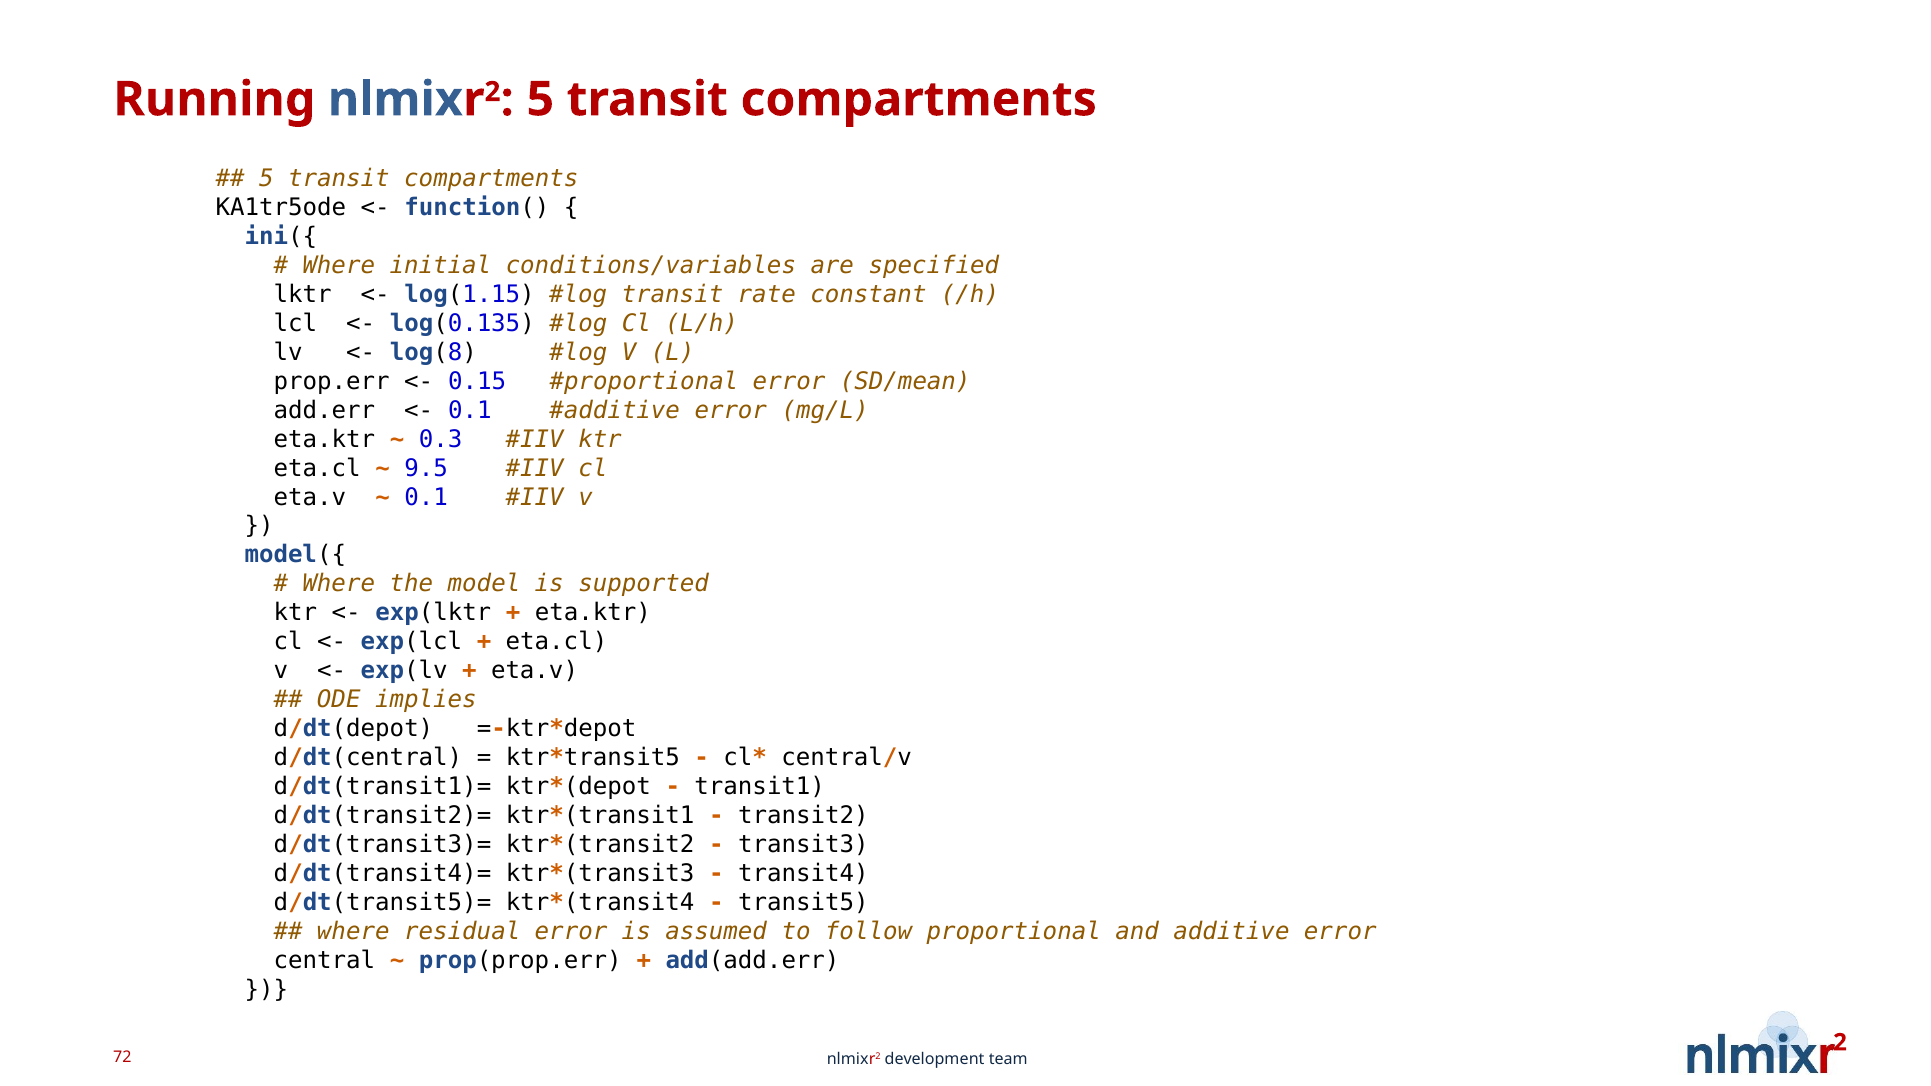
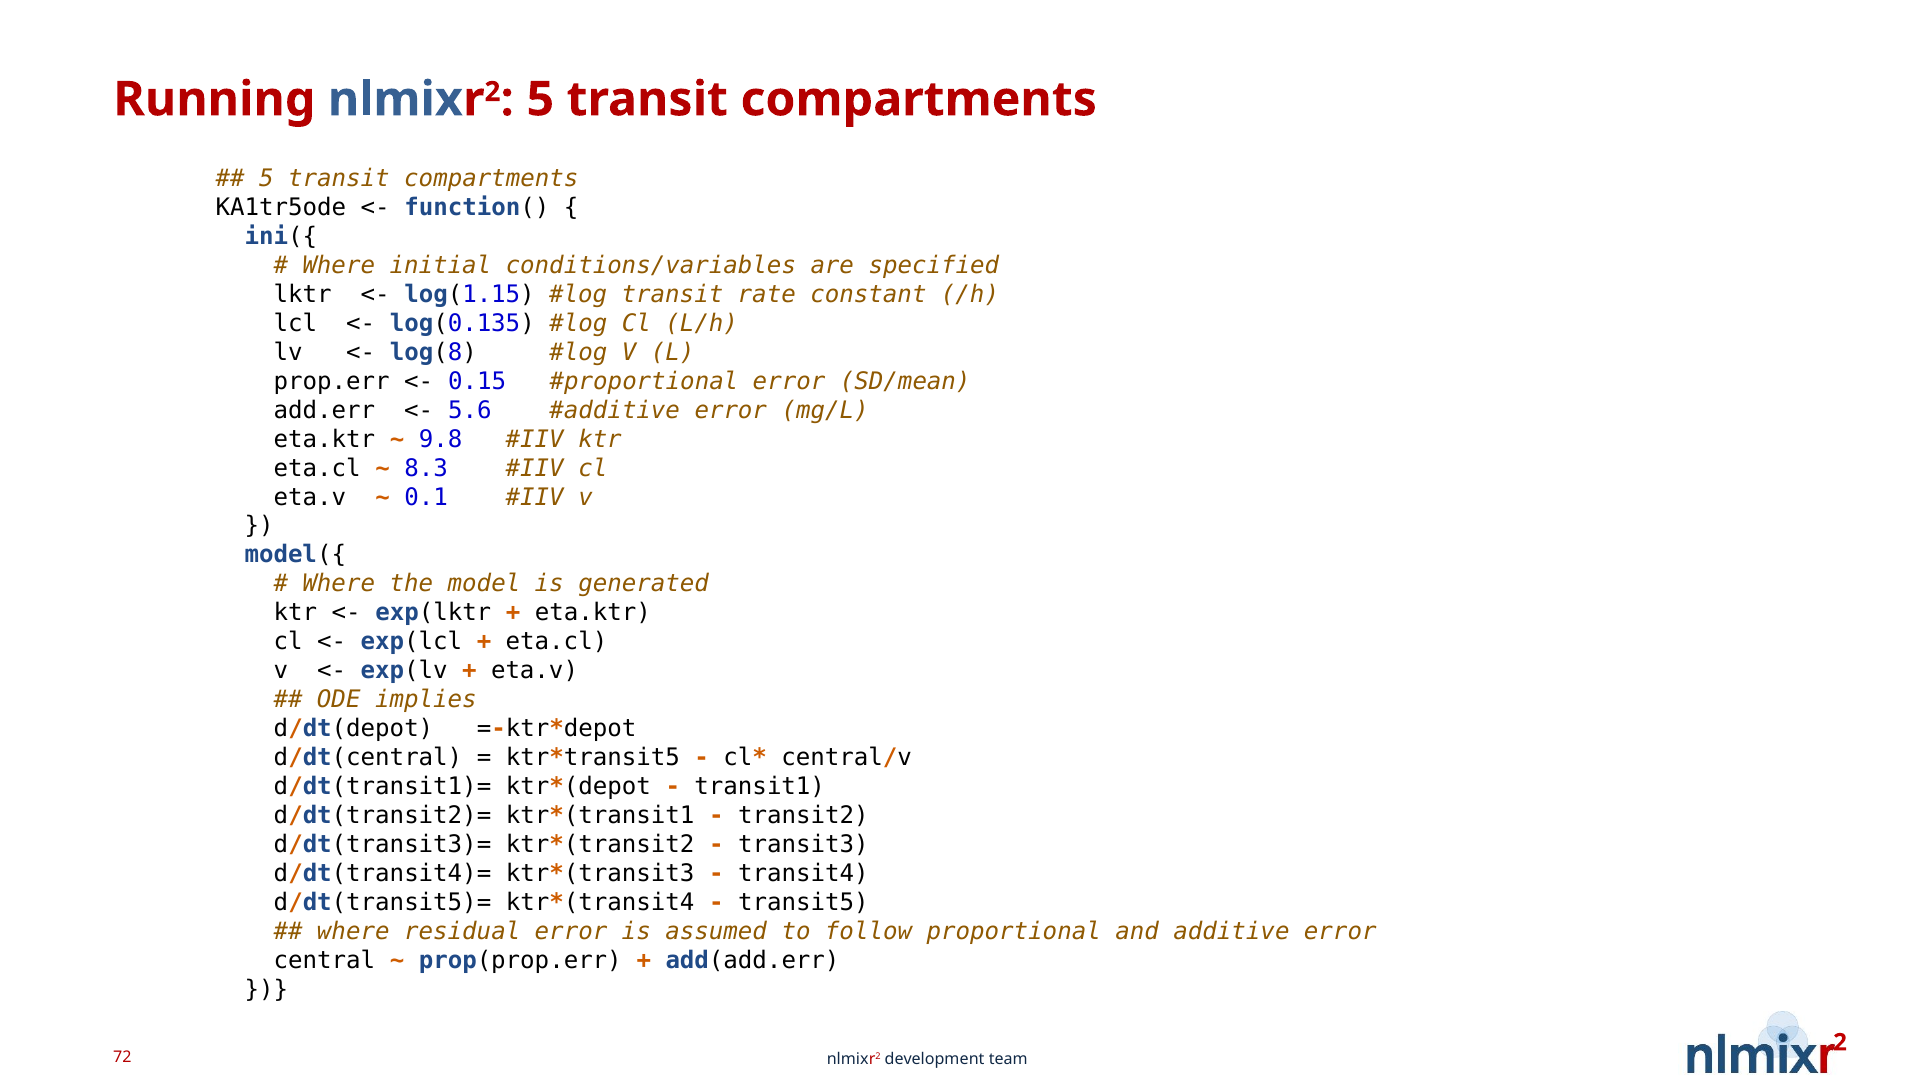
0.1: 0.1 -> 5.6 (470, 410)
0.3: 0.3 -> 9.8 (441, 439)
9.5: 9.5 -> 8.3 (426, 468)
supported: supported -> generated (644, 584)
